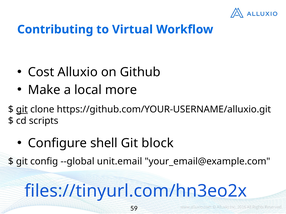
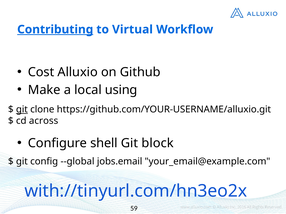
Contributing underline: none -> present (55, 30)
more: more -> using (121, 90)
scripts: scripts -> across (44, 121)
unit.email: unit.email -> jobs.email (120, 162)
files://tinyurl.com/hn3eo2x: files://tinyurl.com/hn3eo2x -> with://tinyurl.com/hn3eo2x (136, 191)
